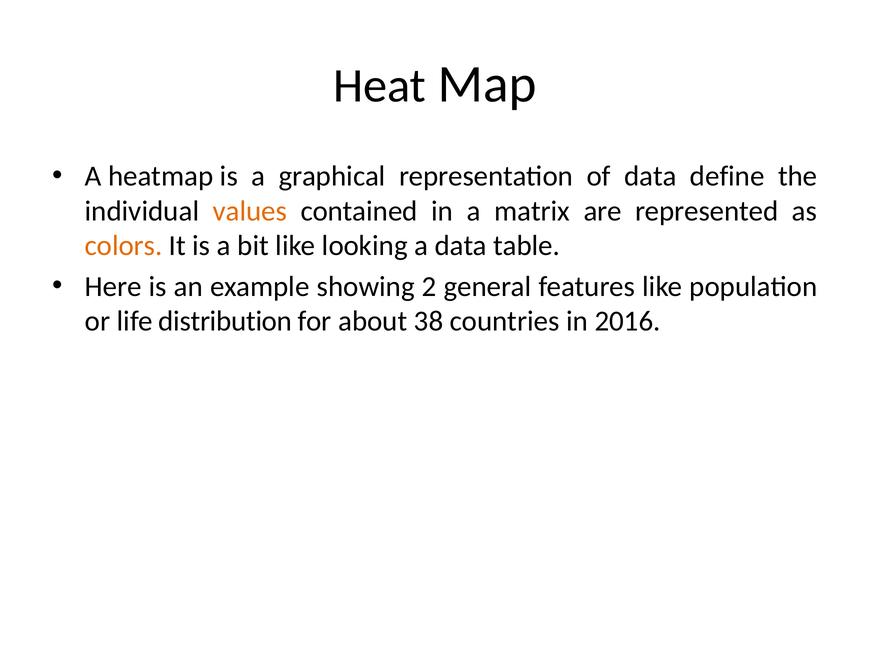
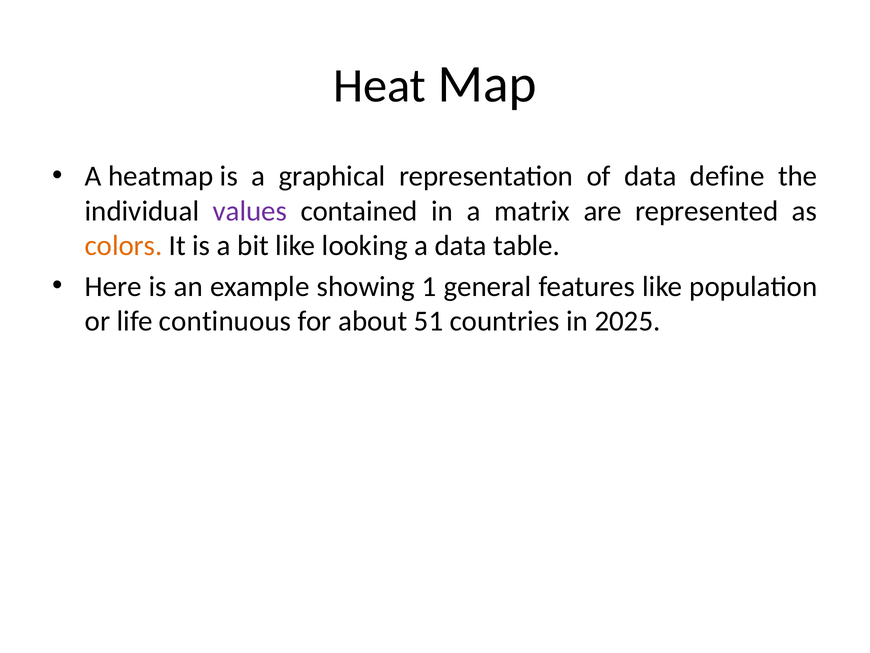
values colour: orange -> purple (250, 211)
2: 2 -> 1 (429, 286)
distribution: distribution -> continuous (225, 321)
38: 38 -> 51 (429, 321)
2016: 2016 -> 2025 (628, 321)
